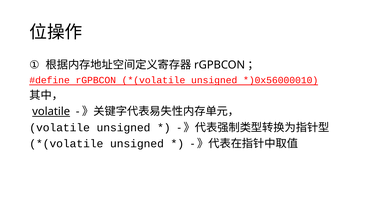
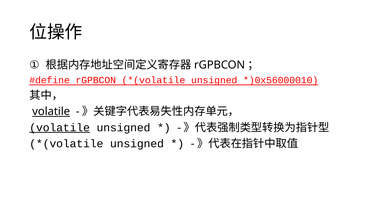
volatile underline: none -> present (60, 128)
